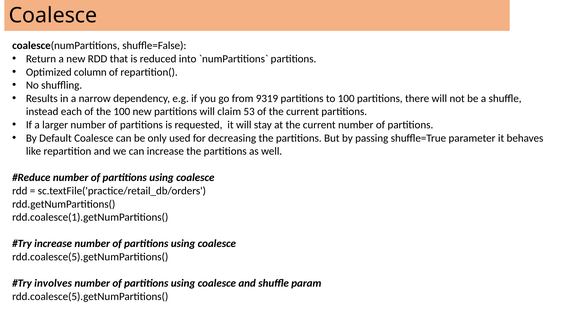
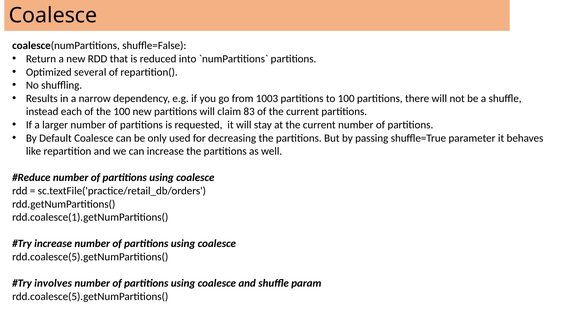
column: column -> several (90, 72)
9319: 9319 -> 1003 (267, 98)
53: 53 -> 83 (249, 112)
